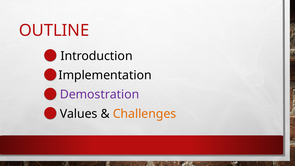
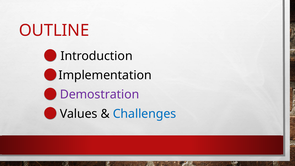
Challenges colour: orange -> blue (145, 114)
